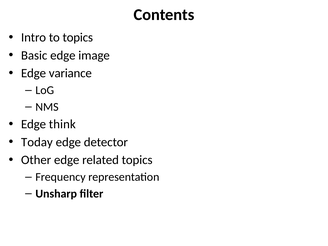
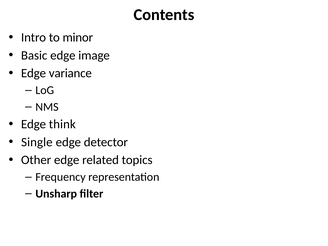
to topics: topics -> minor (78, 38)
Today: Today -> Single (37, 142)
